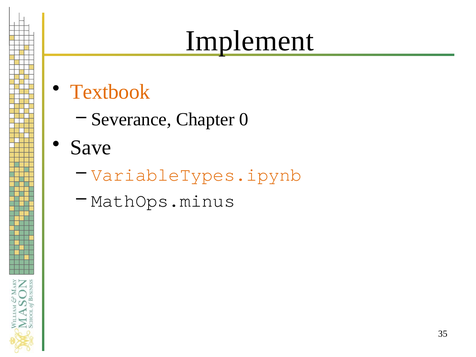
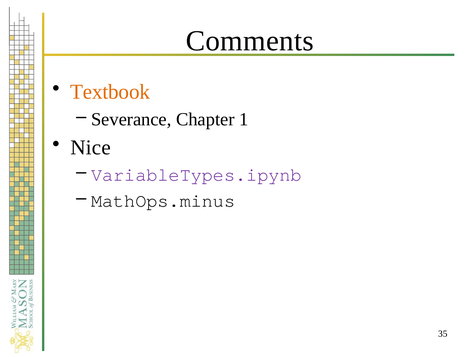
Implement: Implement -> Comments (250, 41)
0: 0 -> 1 (244, 119)
Save: Save -> Nice (91, 147)
VariableTypes.ipynb colour: orange -> purple (196, 175)
